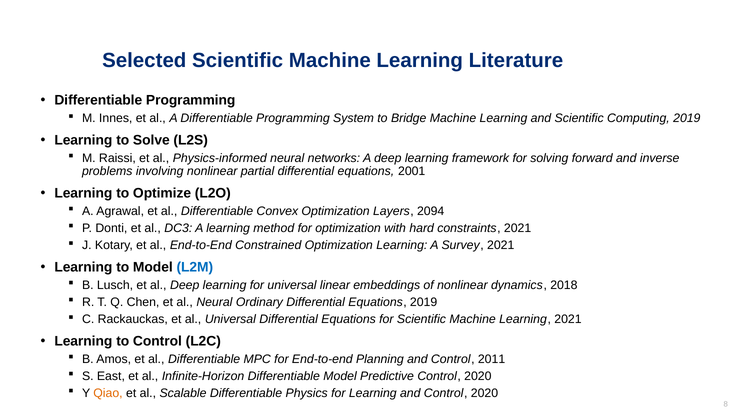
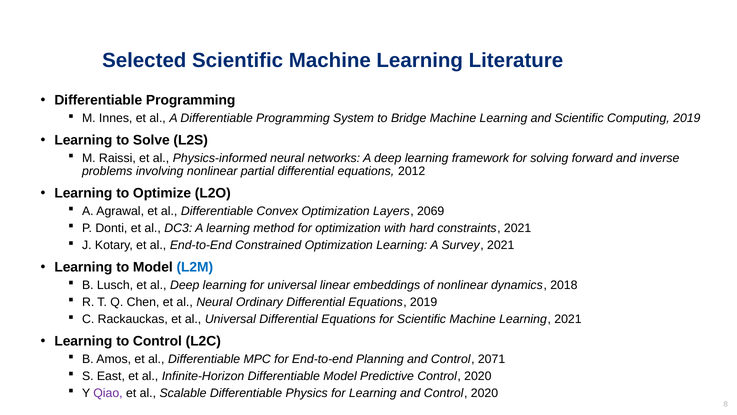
2001: 2001 -> 2012 (412, 171)
2094: 2094 -> 2069 (431, 211)
2011: 2011 -> 2071 (492, 359)
Qiao colour: orange -> purple (108, 393)
